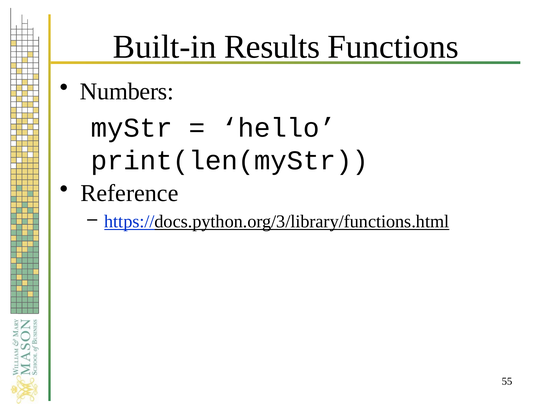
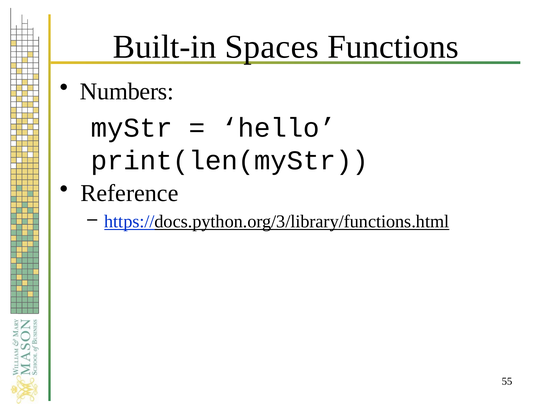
Results: Results -> Spaces (272, 47)
